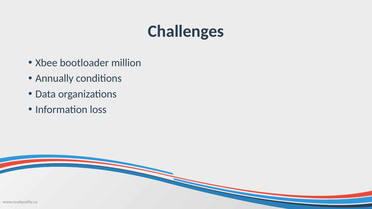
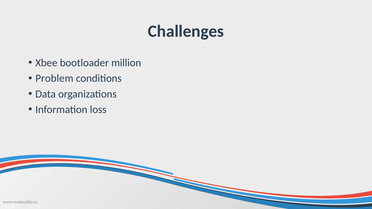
Annually: Annually -> Problem (54, 78)
